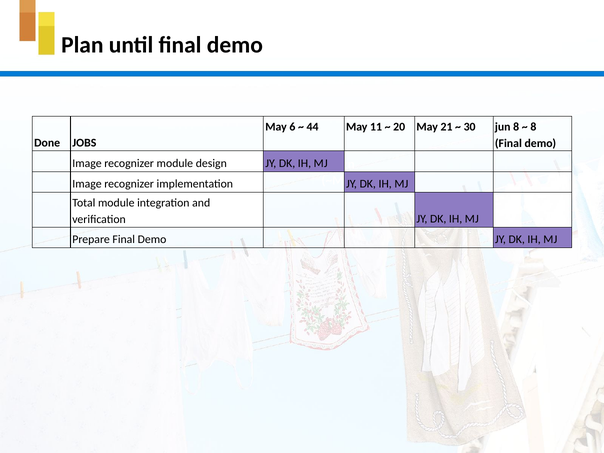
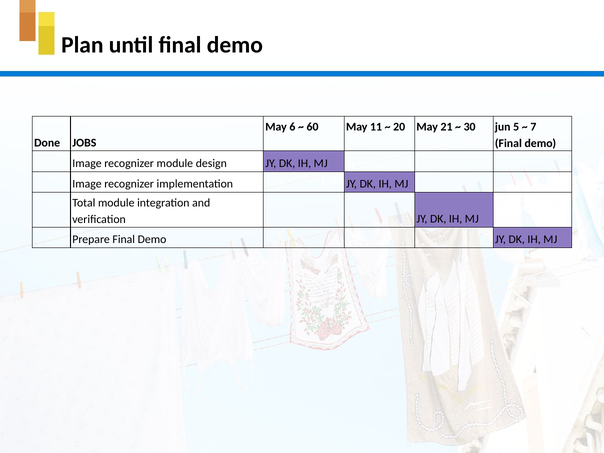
44: 44 -> 60 (313, 127)
jun 8: 8 -> 5 (516, 127)
8: 8 -> 7 (533, 127)
